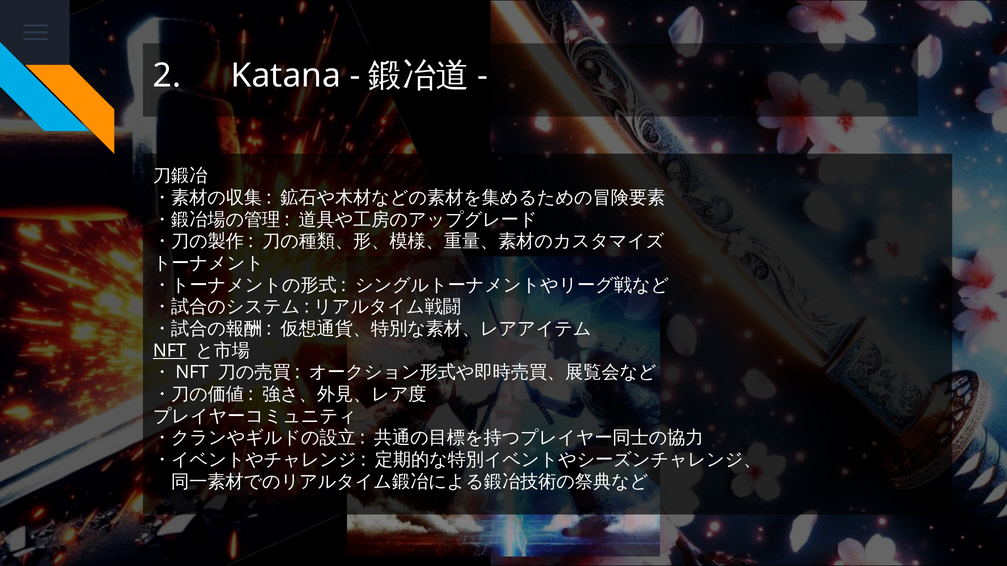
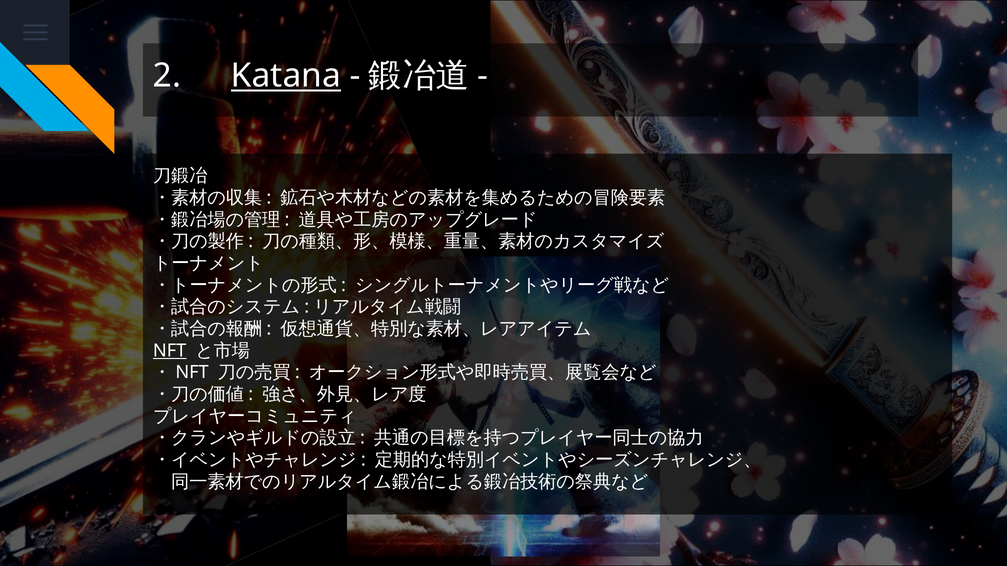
Katana underline: none -> present (286, 76)
